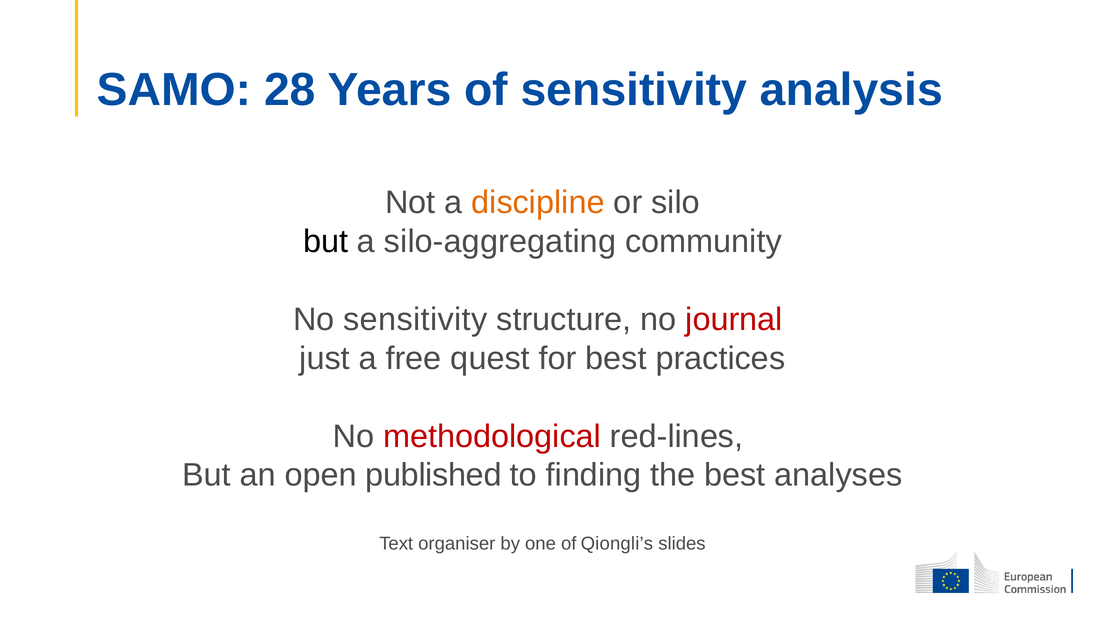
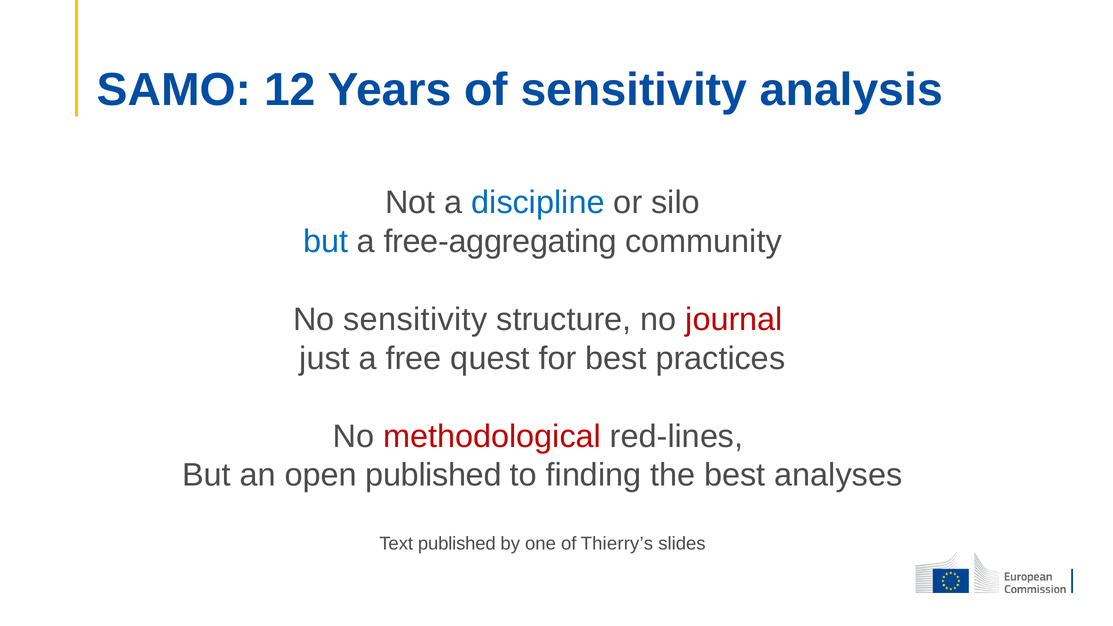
28: 28 -> 12 (290, 90)
discipline colour: orange -> blue (538, 202)
but colour: black -> blue (326, 241)
silo-aggregating: silo-aggregating -> free-aggregating (500, 241)
Text organiser: organiser -> published (457, 544)
Qiongli’s: Qiongli’s -> Thierry’s (617, 544)
